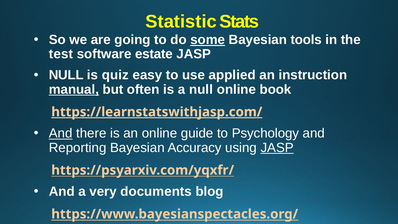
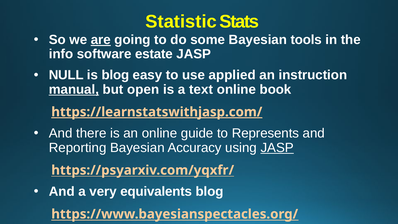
are underline: none -> present (101, 40)
some underline: present -> none (208, 40)
test: test -> info (61, 54)
is quiz: quiz -> blog (115, 75)
often: often -> open (143, 89)
a null: null -> text (201, 89)
And underline: present -> none (61, 133)
Psychology: Psychology -> Represents (265, 133)
documents: documents -> equivalents (156, 191)
